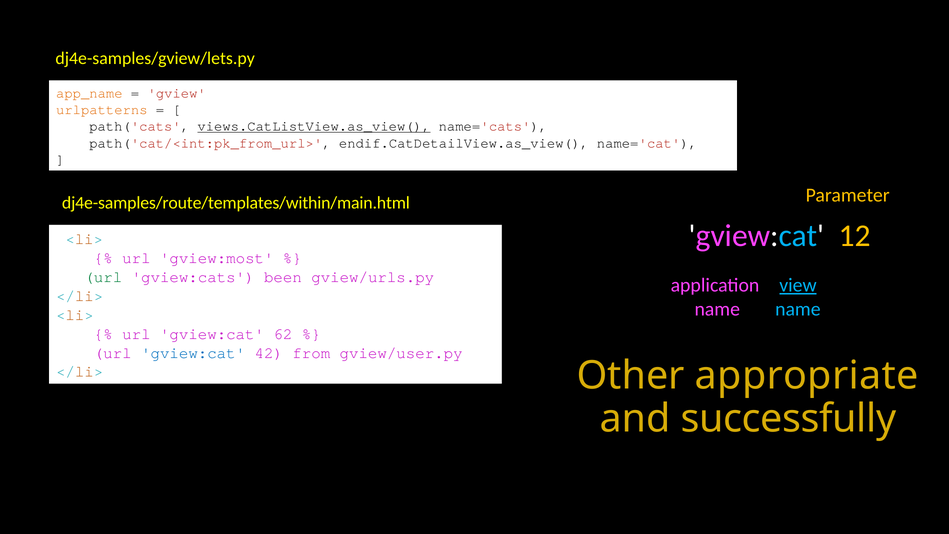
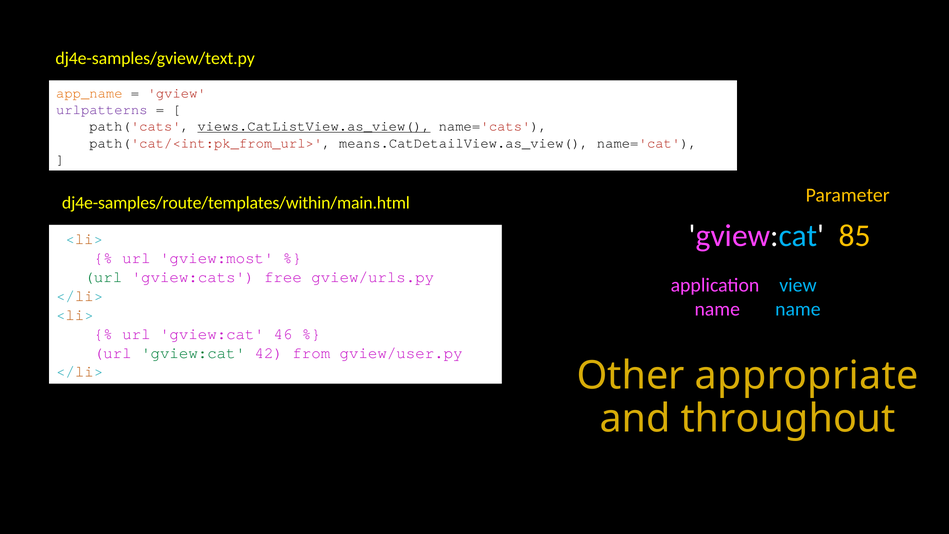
dj4e-samples/gview/lets.py: dj4e-samples/gview/lets.py -> dj4e-samples/gview/text.py (155, 58)
urlpatterns colour: orange -> purple (102, 110)
endif.CatDetailView.as_view(: endif.CatDetailView.as_view( -> means.CatDetailView.as_view( (464, 143)
12: 12 -> 85 (855, 236)
been: been -> free (283, 277)
view underline: present -> none (798, 285)
62: 62 -> 46 (283, 334)
gview:cat colour: blue -> green (193, 353)
successfully: successfully -> throughout (788, 418)
